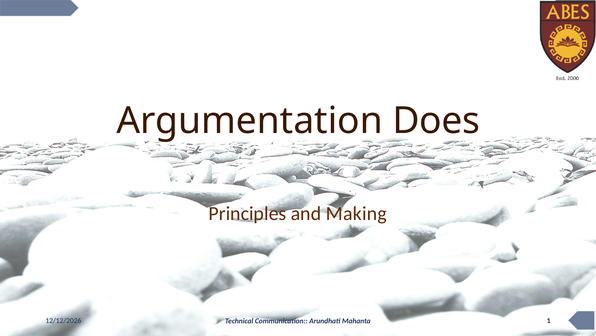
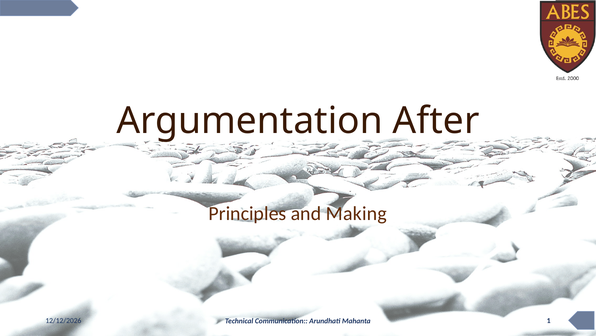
Does: Does -> After (436, 120)
